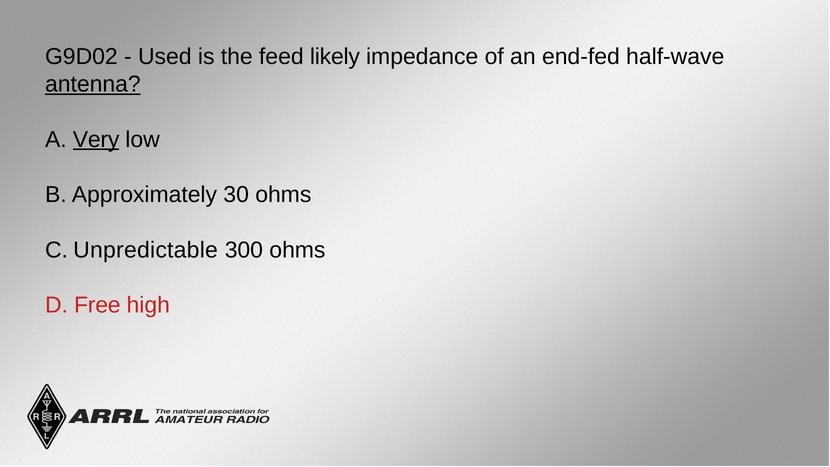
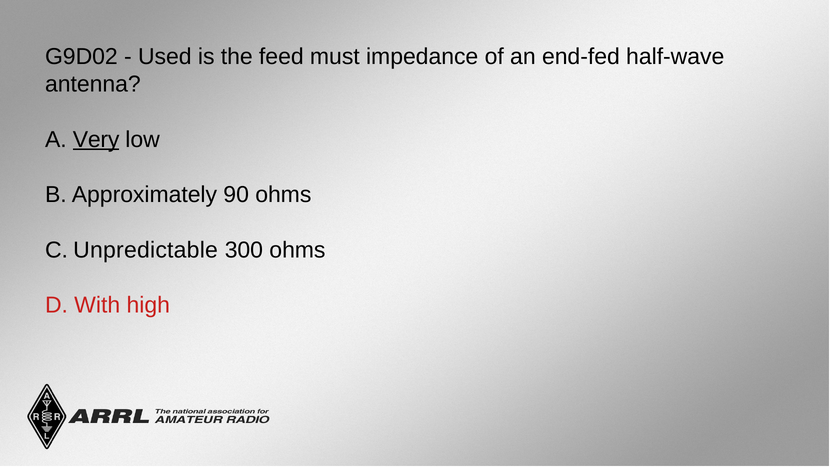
likely: likely -> must (335, 57)
antenna underline: present -> none (93, 84)
30: 30 -> 90 (236, 195)
Free: Free -> With (97, 305)
